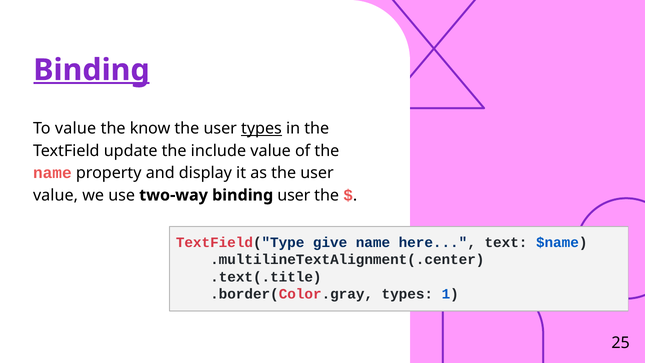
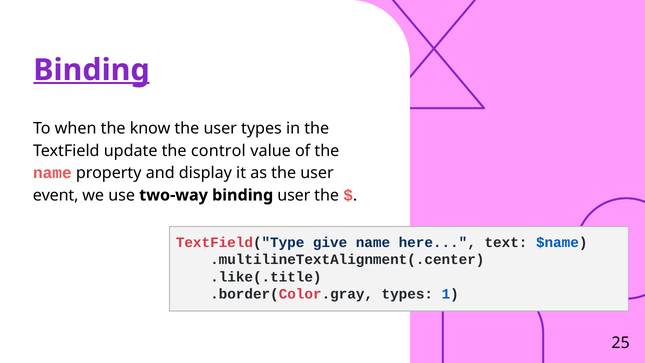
To value: value -> when (76, 128)
types underline: present -> none (261, 128)
include: include -> control (218, 151)
value: value -> event (56, 195)
.text(.title: .text(.title -> .like(.title (266, 277)
